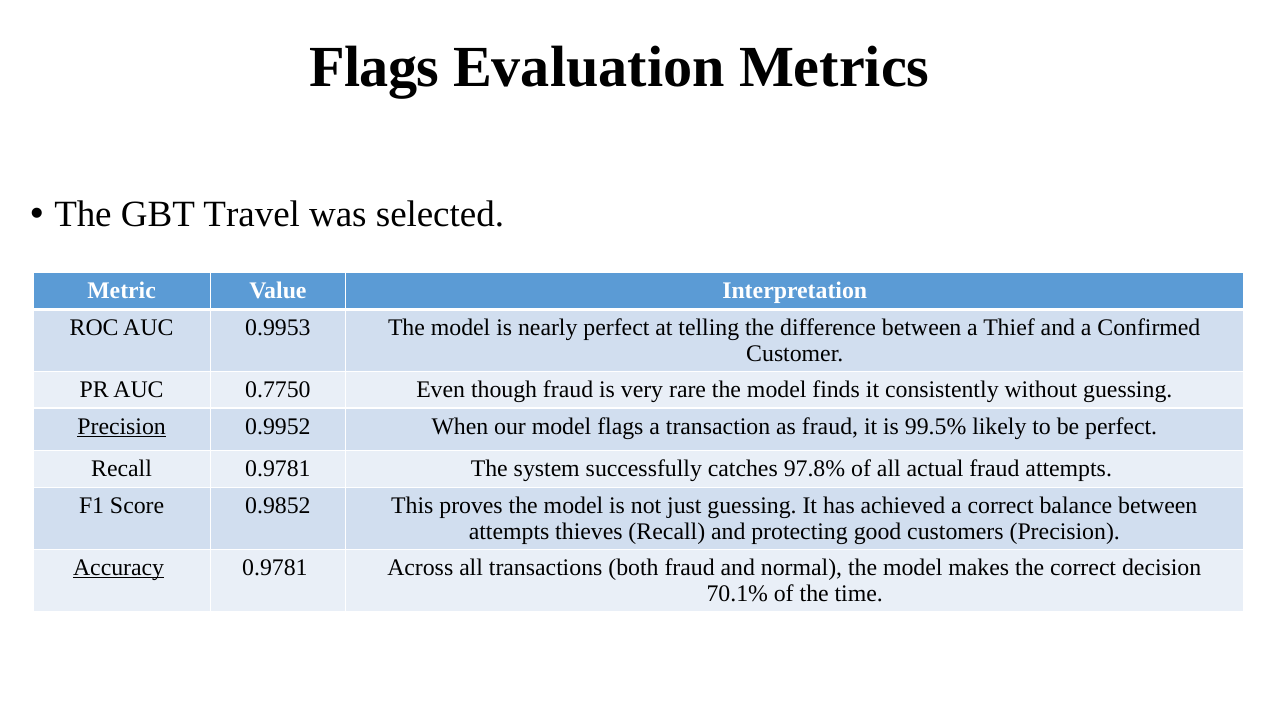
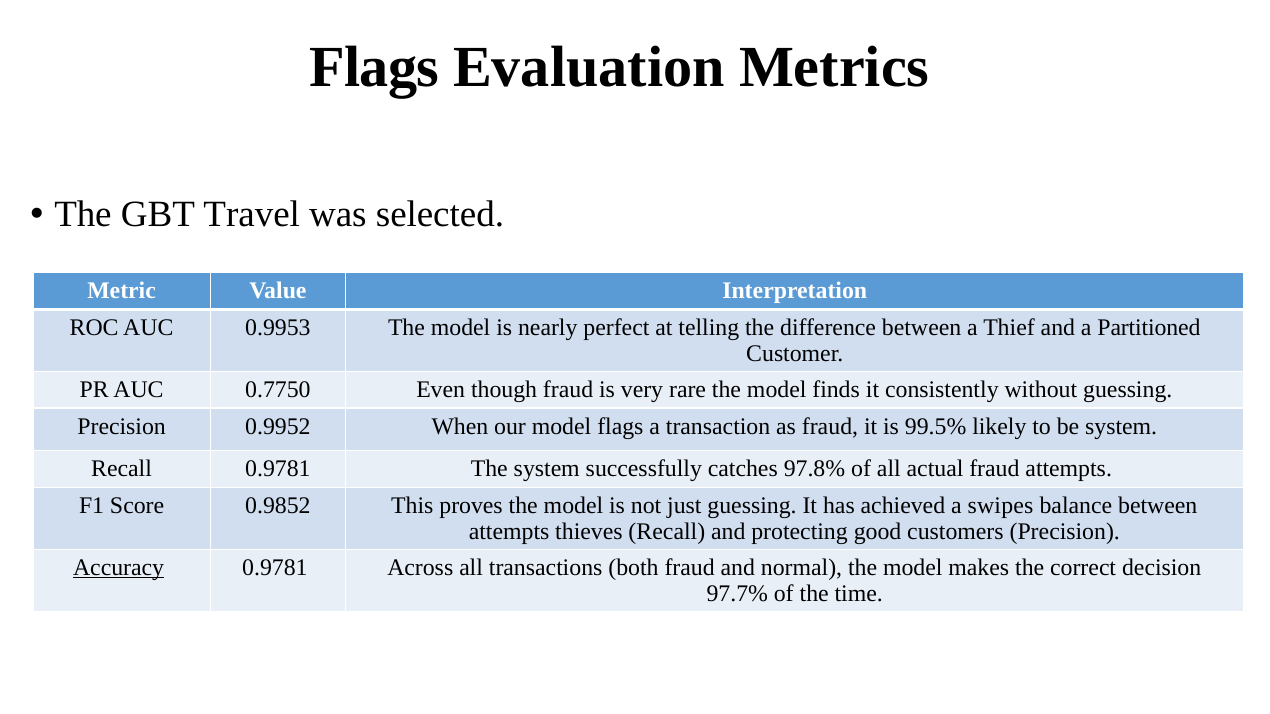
Confirmed: Confirmed -> Partitioned (1149, 328)
Precision underline: present -> none (122, 426)
be perfect: perfect -> system (1121, 426)
a correct: correct -> swipes (1001, 506)
70.1%: 70.1% -> 97.7% (737, 594)
